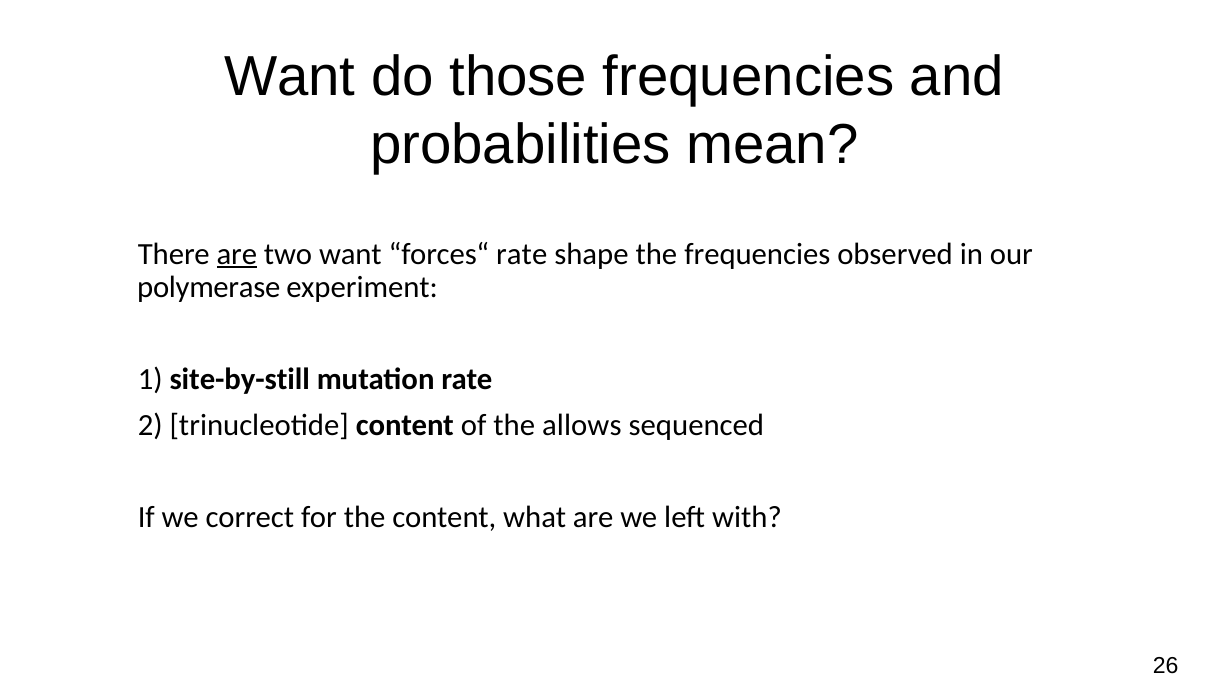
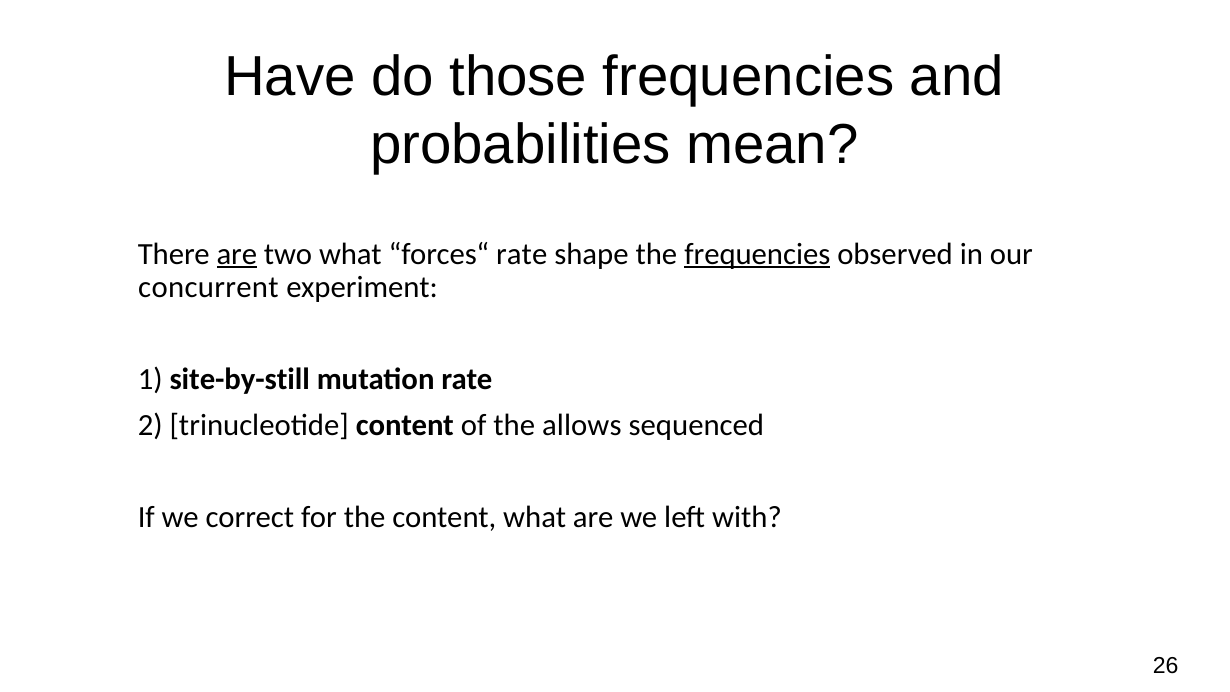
Want: Want -> Have (290, 77)
two want: want -> what (350, 254)
frequencies underline: none -> present (757, 254)
polymerase: polymerase -> concurrent (208, 287)
